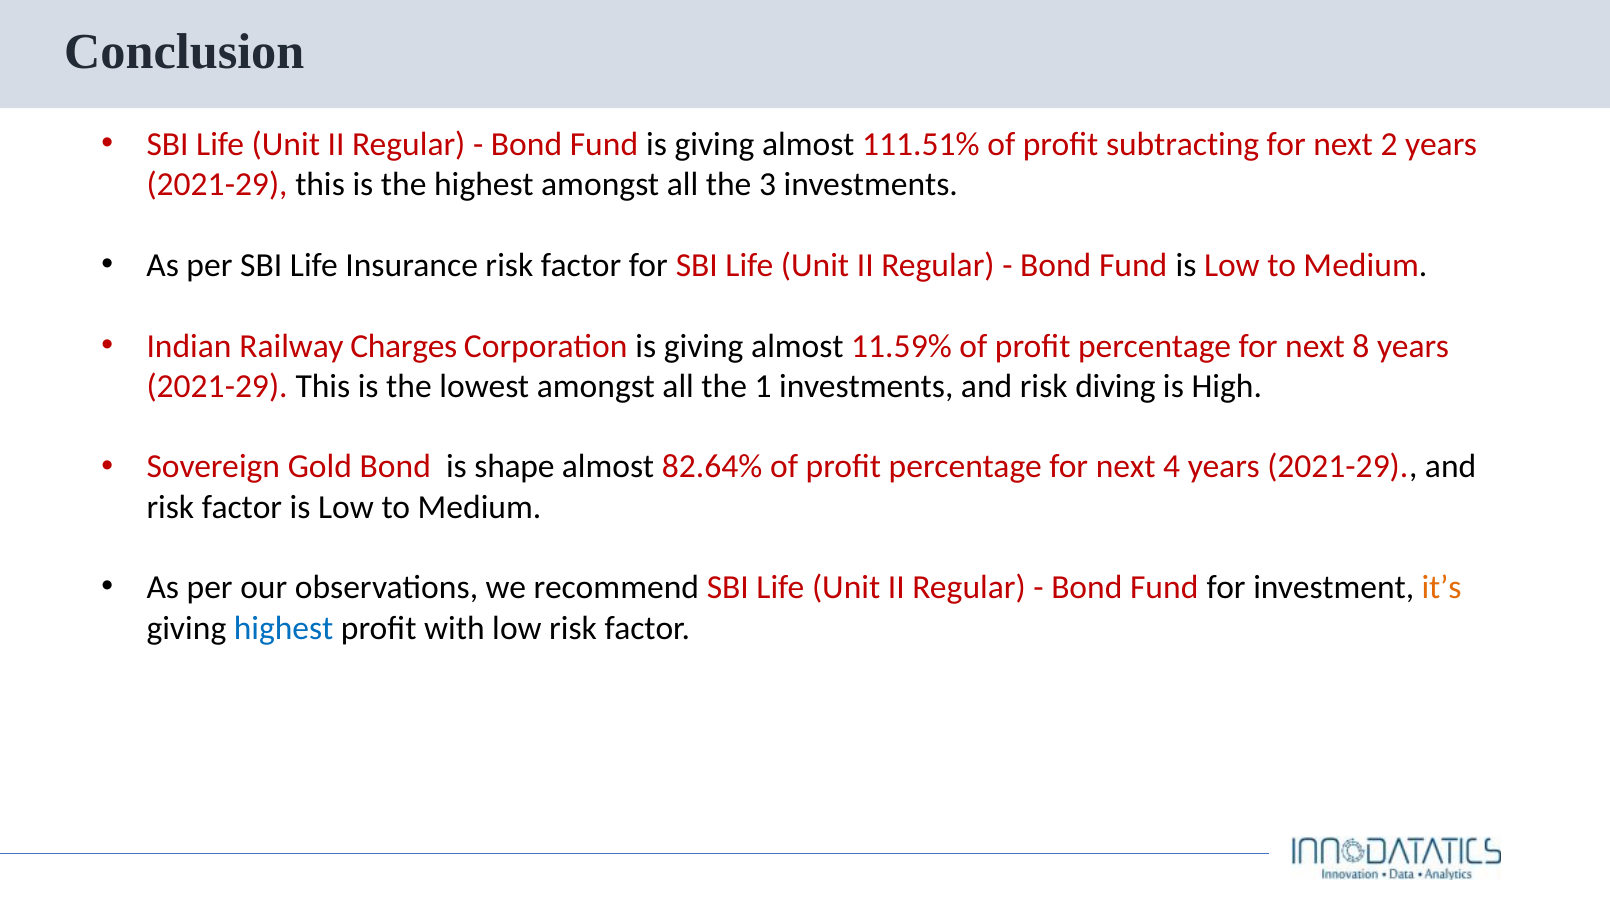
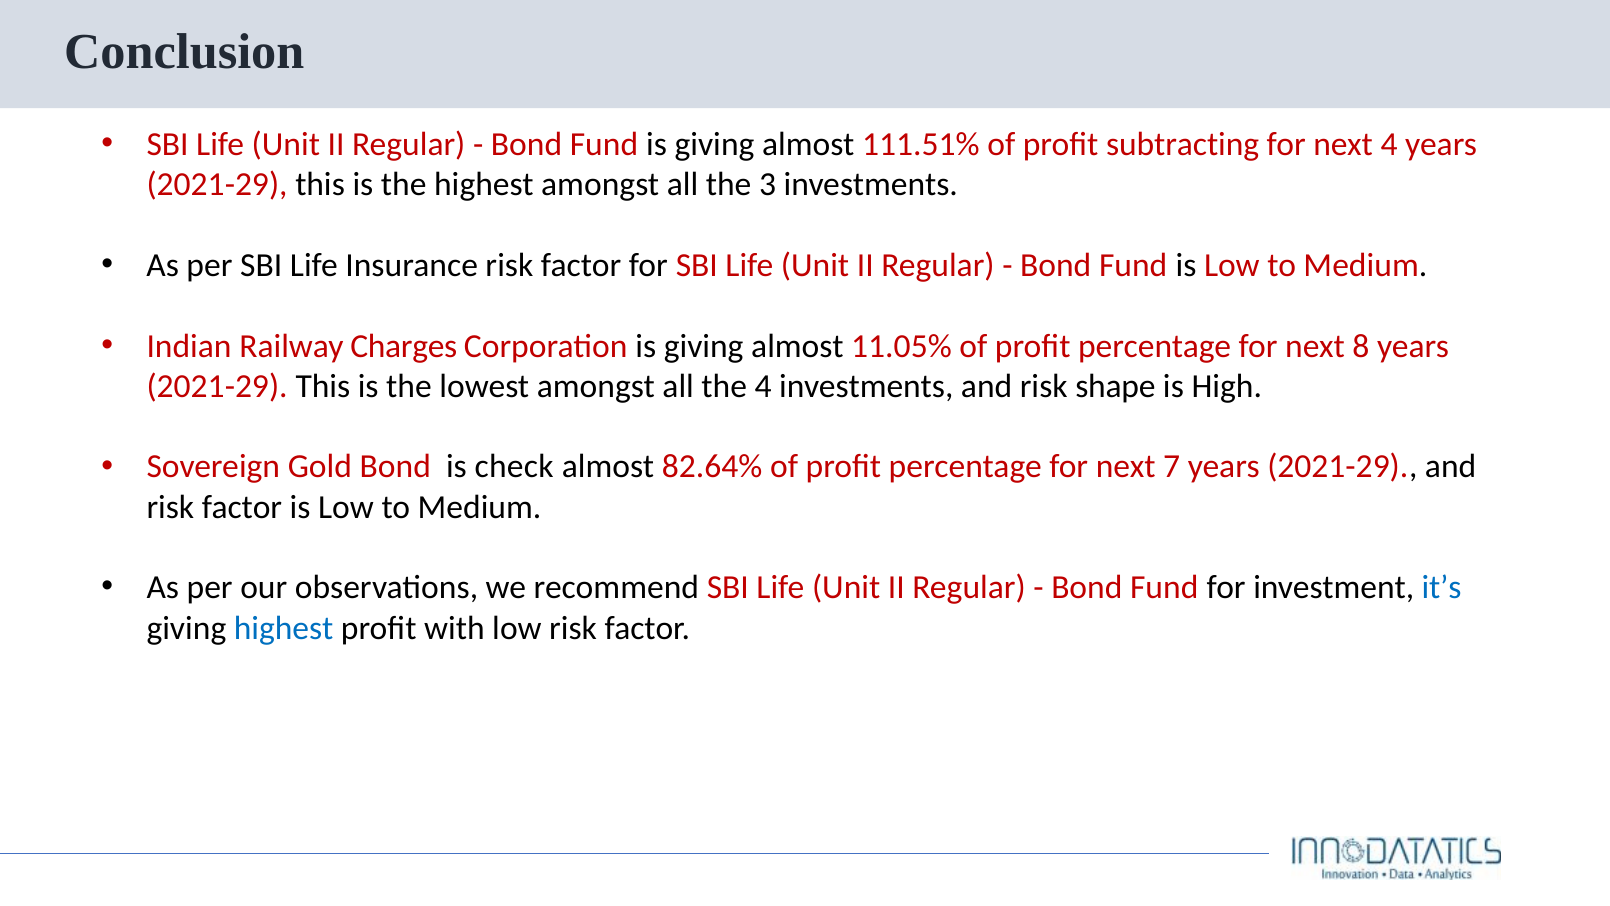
next 2: 2 -> 4 (1389, 145)
11.59%: 11.59% -> 11.05% (901, 346)
the 1: 1 -> 4 (763, 386)
diving: diving -> shape (1115, 386)
shape: shape -> check (514, 467)
4: 4 -> 7 (1172, 467)
it’s colour: orange -> blue (1442, 587)
